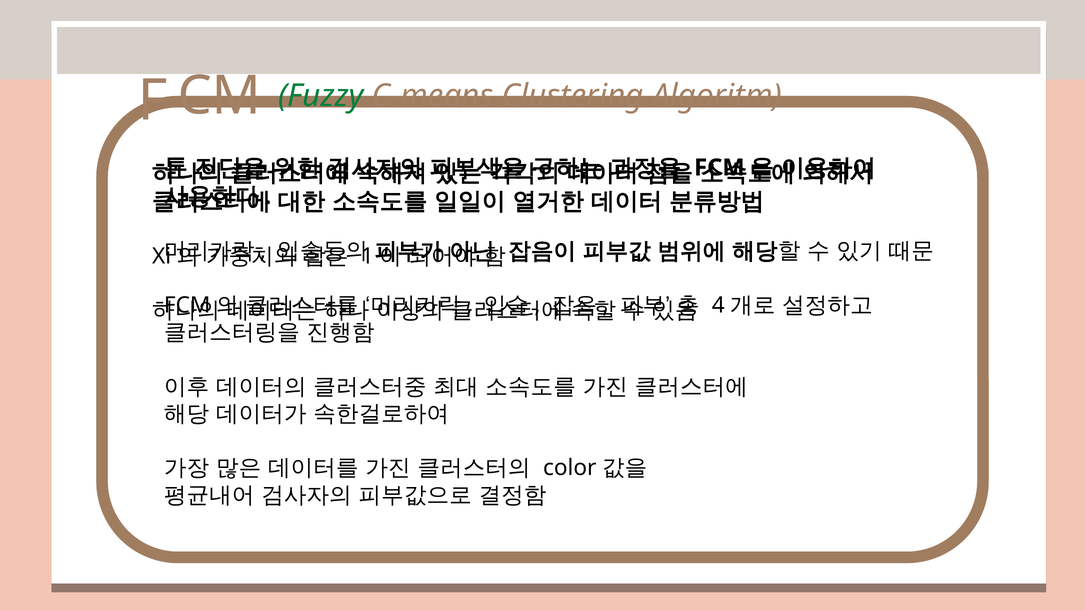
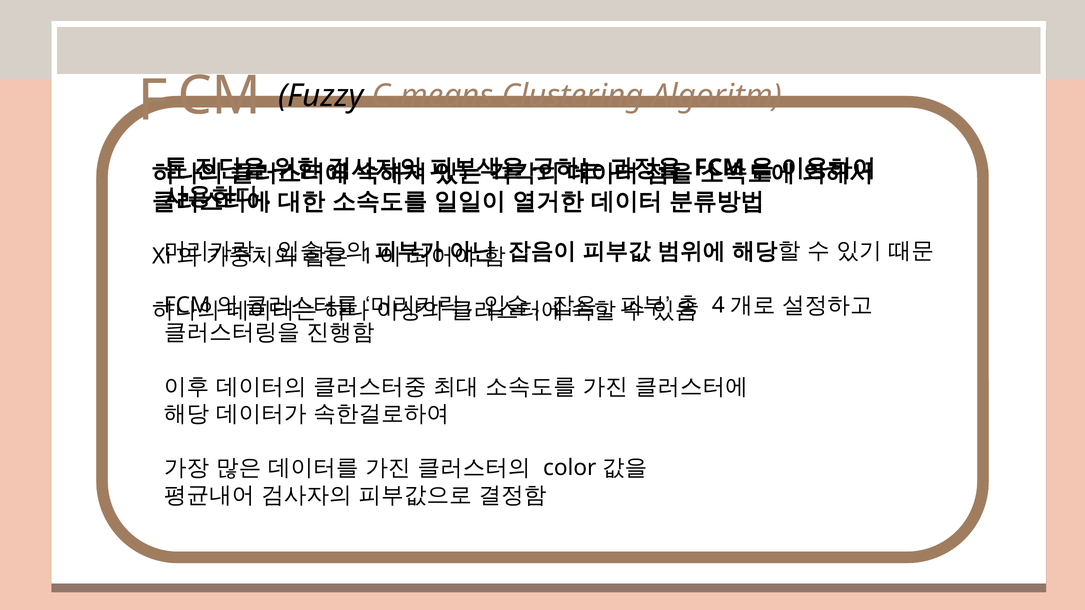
Fuzzy colour: green -> black (321, 96)
